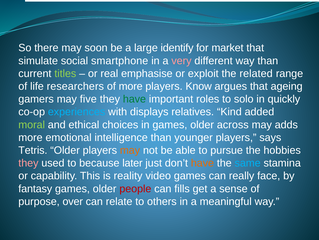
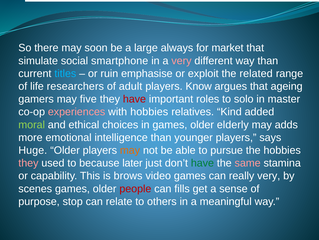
identify: identify -> always (177, 48)
titles colour: light green -> light blue (65, 73)
real: real -> ruin (109, 73)
of more: more -> adult (131, 86)
have colour: green -> red (134, 99)
quickly: quickly -> master (284, 99)
experiences colour: light blue -> pink (77, 112)
with displays: displays -> hobbies (149, 112)
across: across -> elderly (233, 124)
Tetris: Tetris -> Huge (33, 150)
have colour: orange -> green (202, 163)
same colour: light blue -> pink (248, 163)
reality: reality -> brows (128, 175)
really face: face -> very (269, 175)
fantasy: fantasy -> scenes (35, 188)
over: over -> stop (73, 201)
